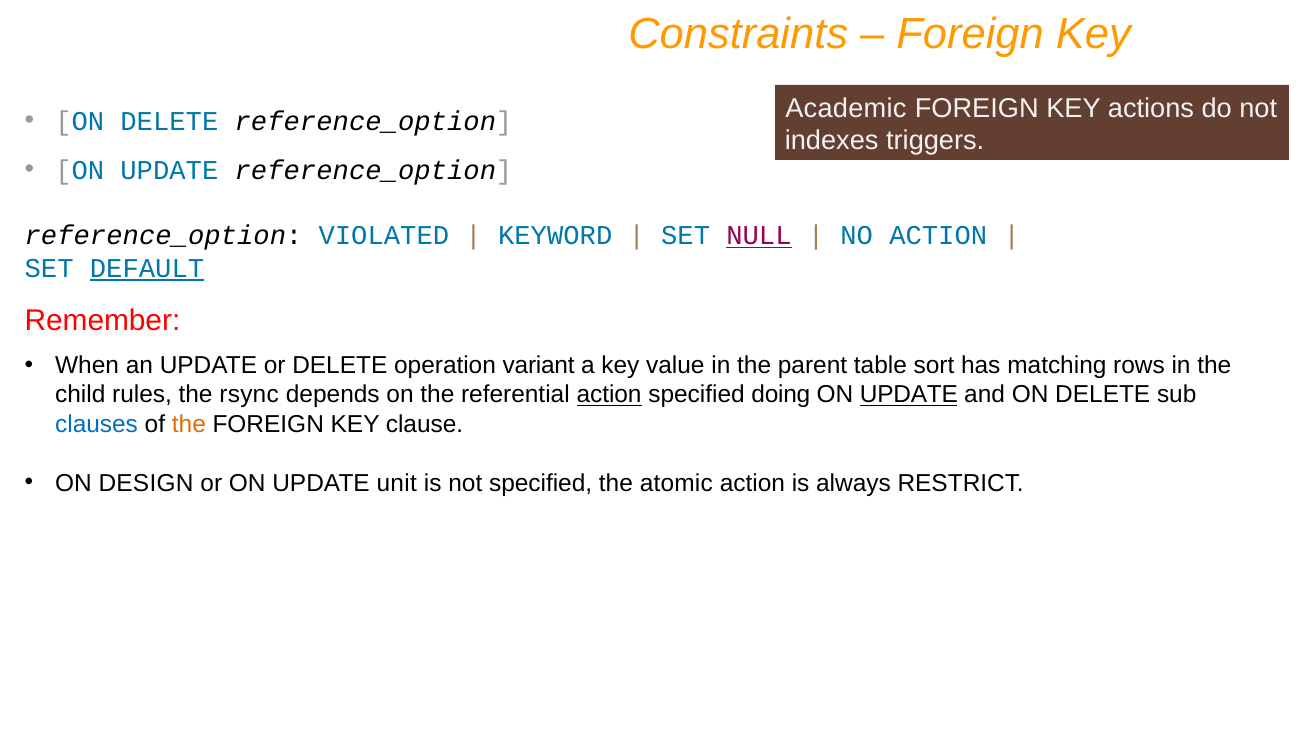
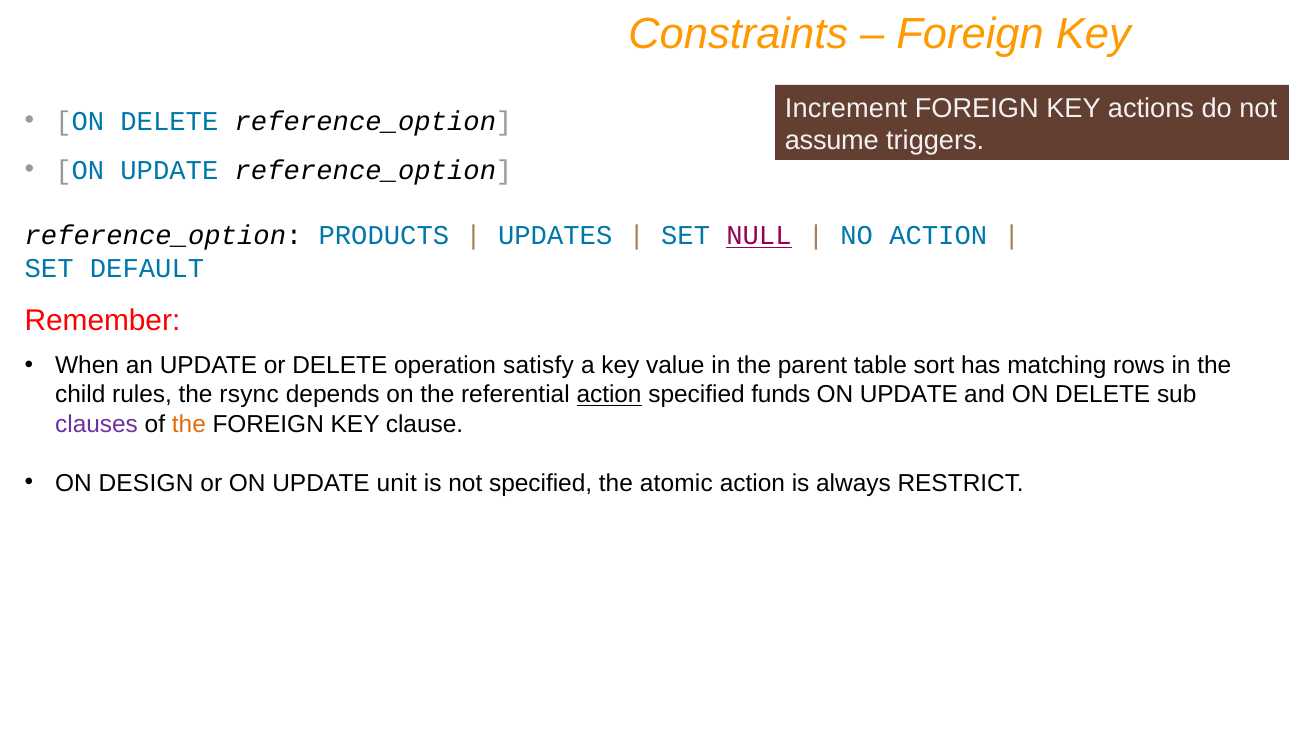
Academic: Academic -> Increment (846, 108)
indexes: indexes -> assume (832, 141)
VIOLATED: VIOLATED -> PRODUCTS (384, 235)
KEYWORD: KEYWORD -> UPDATES (555, 235)
DEFAULT underline: present -> none (147, 268)
variant: variant -> satisfy (538, 365)
doing: doing -> funds (781, 395)
UPDATE underline: present -> none (909, 395)
clauses colour: blue -> purple (97, 424)
